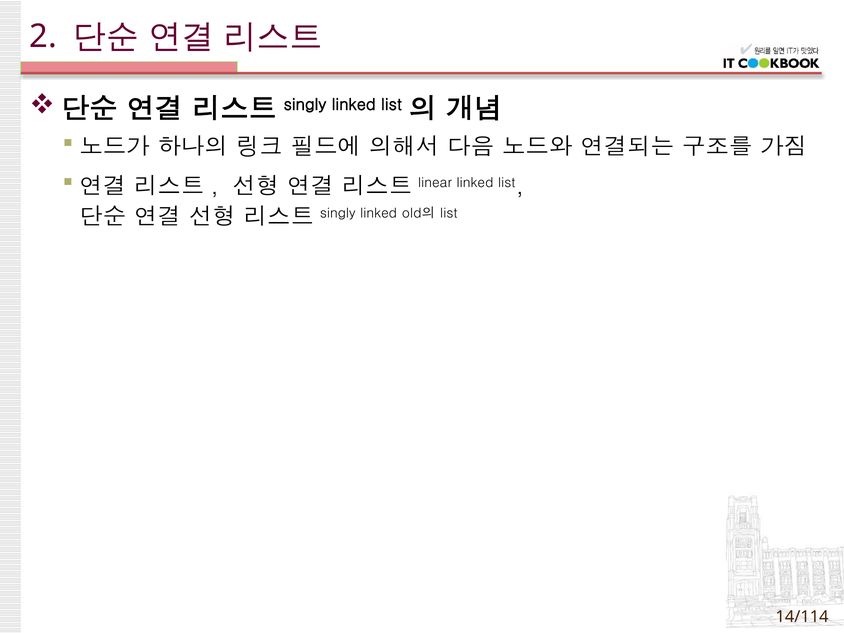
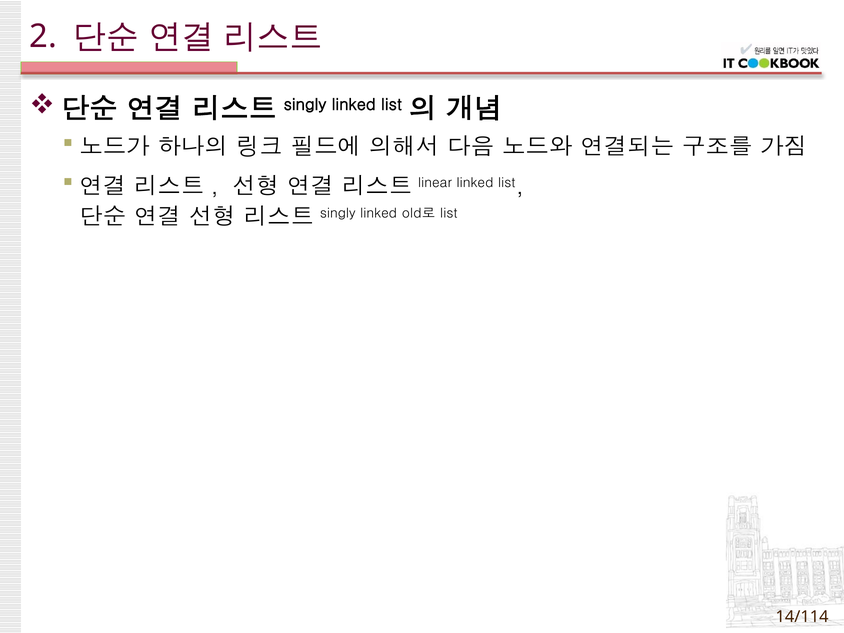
old의: old의 -> old로 (419, 213)
